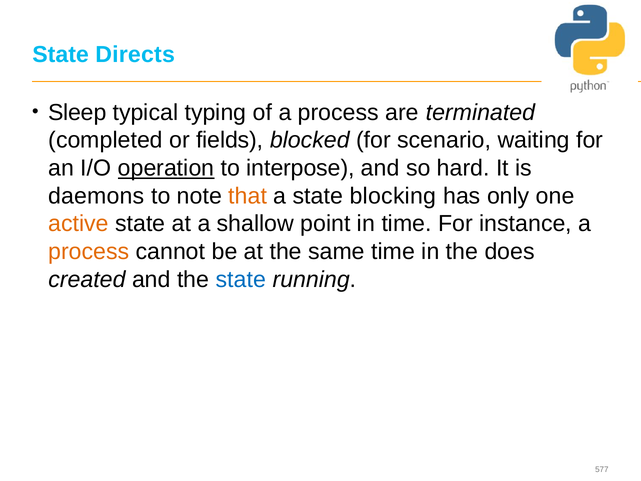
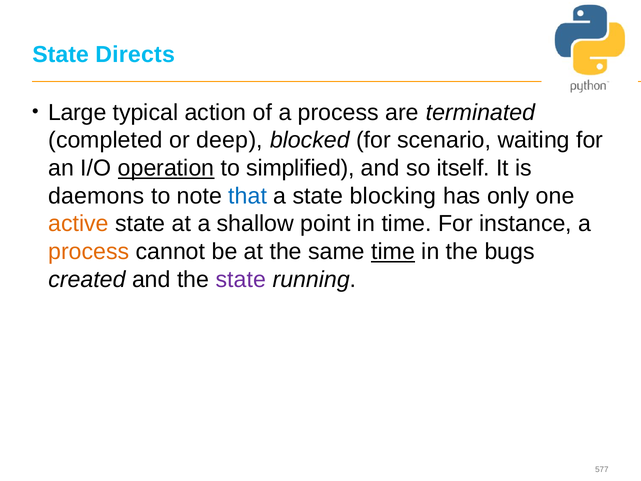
Sleep: Sleep -> Large (77, 112)
typing: typing -> action (215, 112)
fields: fields -> deep (230, 140)
interpose: interpose -> simplified (301, 168)
hard: hard -> itself (463, 168)
that colour: orange -> blue (248, 196)
time underline: none -> present (393, 252)
does: does -> bugs (510, 252)
state colour: blue -> purple (241, 279)
